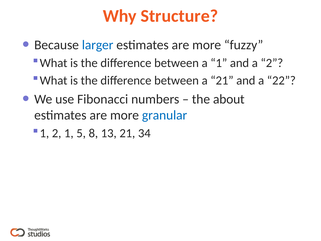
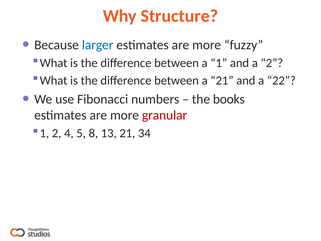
about: about -> books (229, 99)
granular colour: blue -> red (165, 115)
2 1: 1 -> 4 (69, 133)
